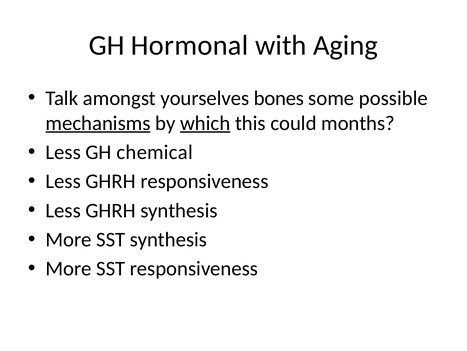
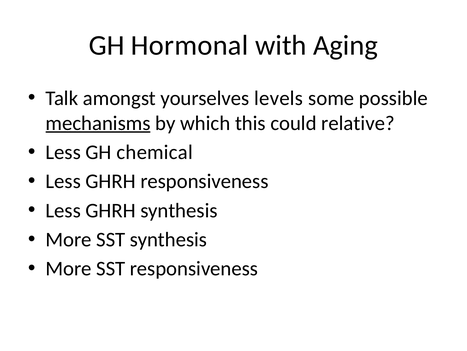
bones: bones -> levels (279, 98)
which underline: present -> none (205, 123)
months: months -> relative (358, 123)
